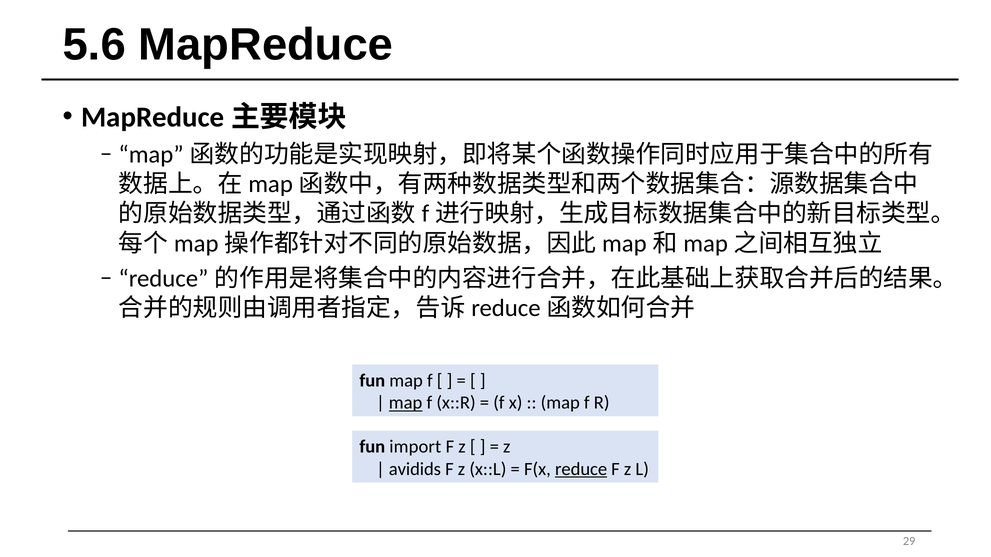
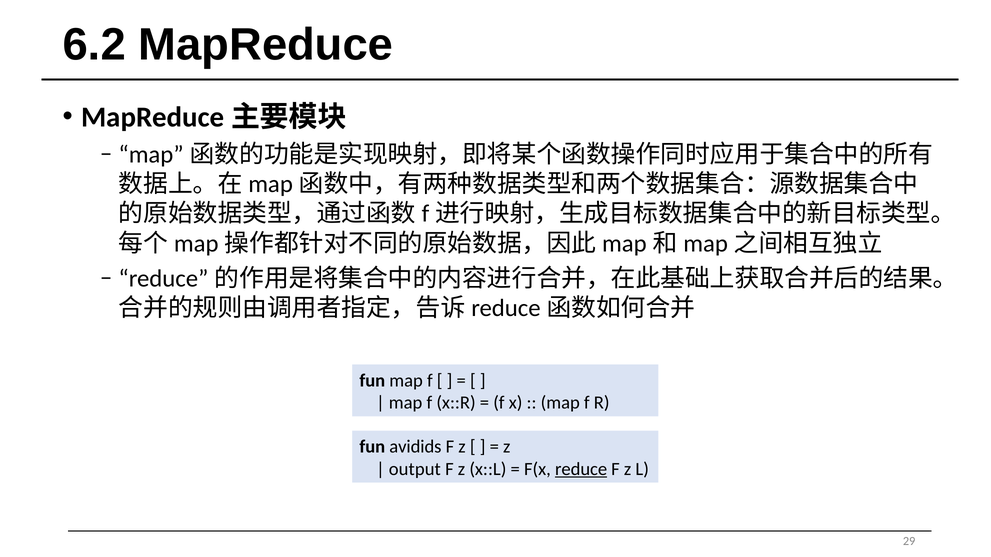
5.6: 5.6 -> 6.2 (94, 45)
map underline: present -> none (406, 403)
import: import -> avidids (415, 447)
avidids: avidids -> output (415, 469)
